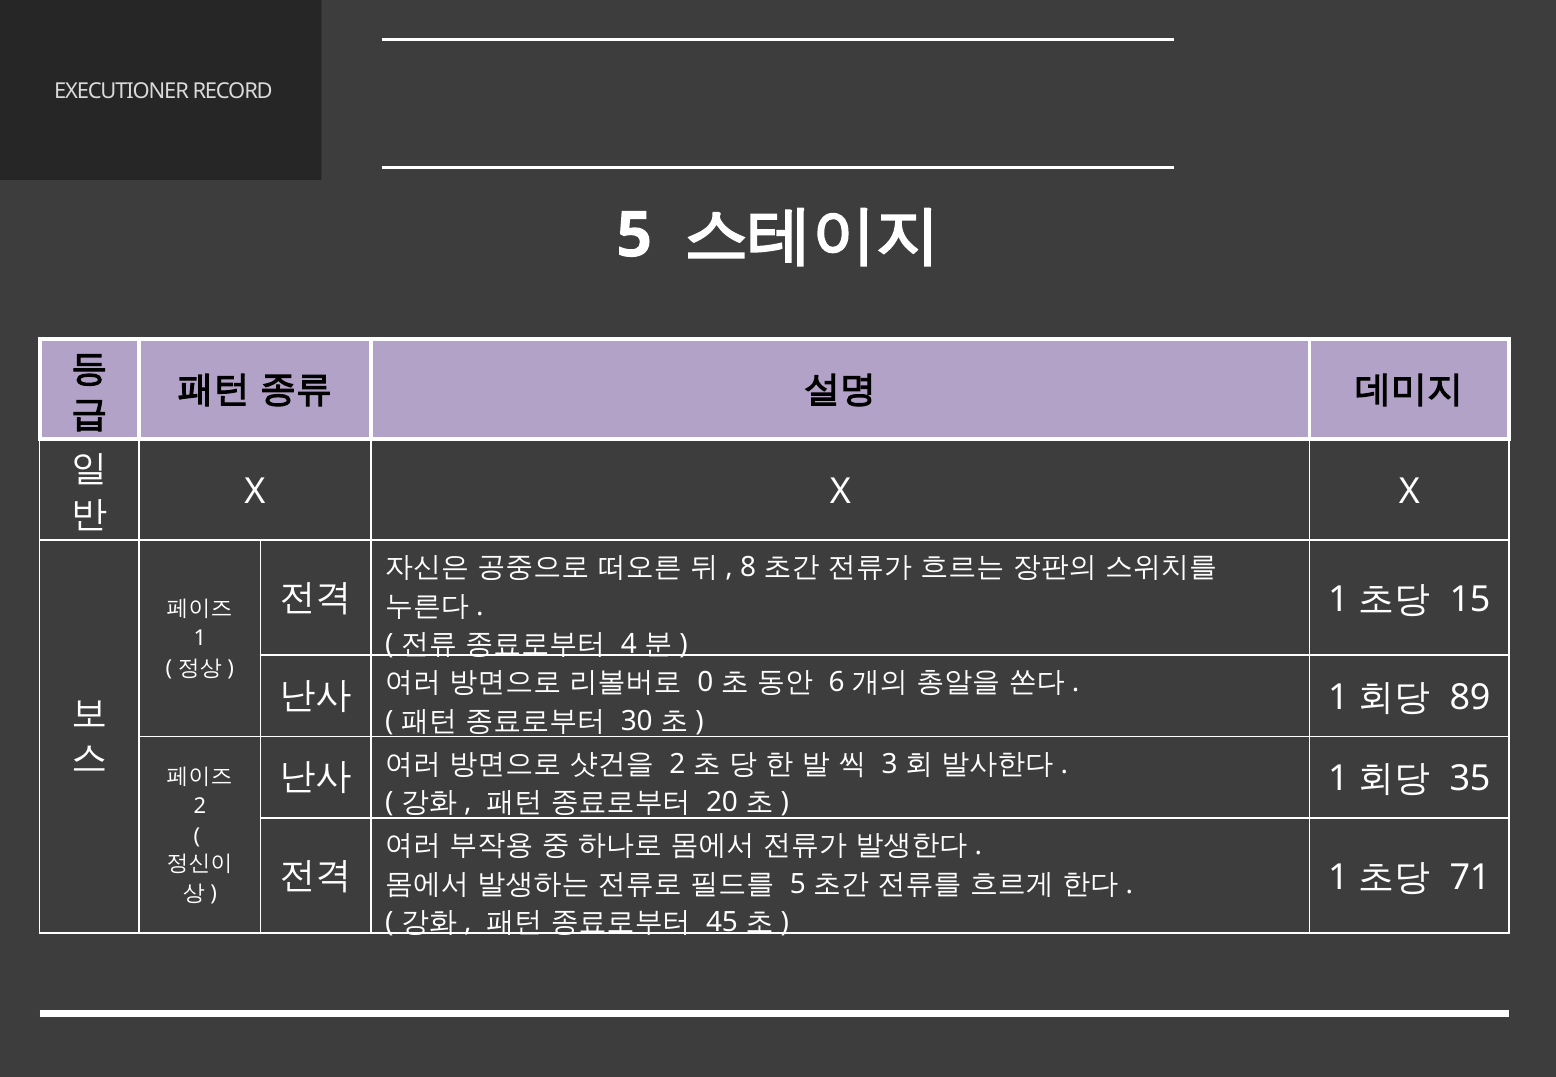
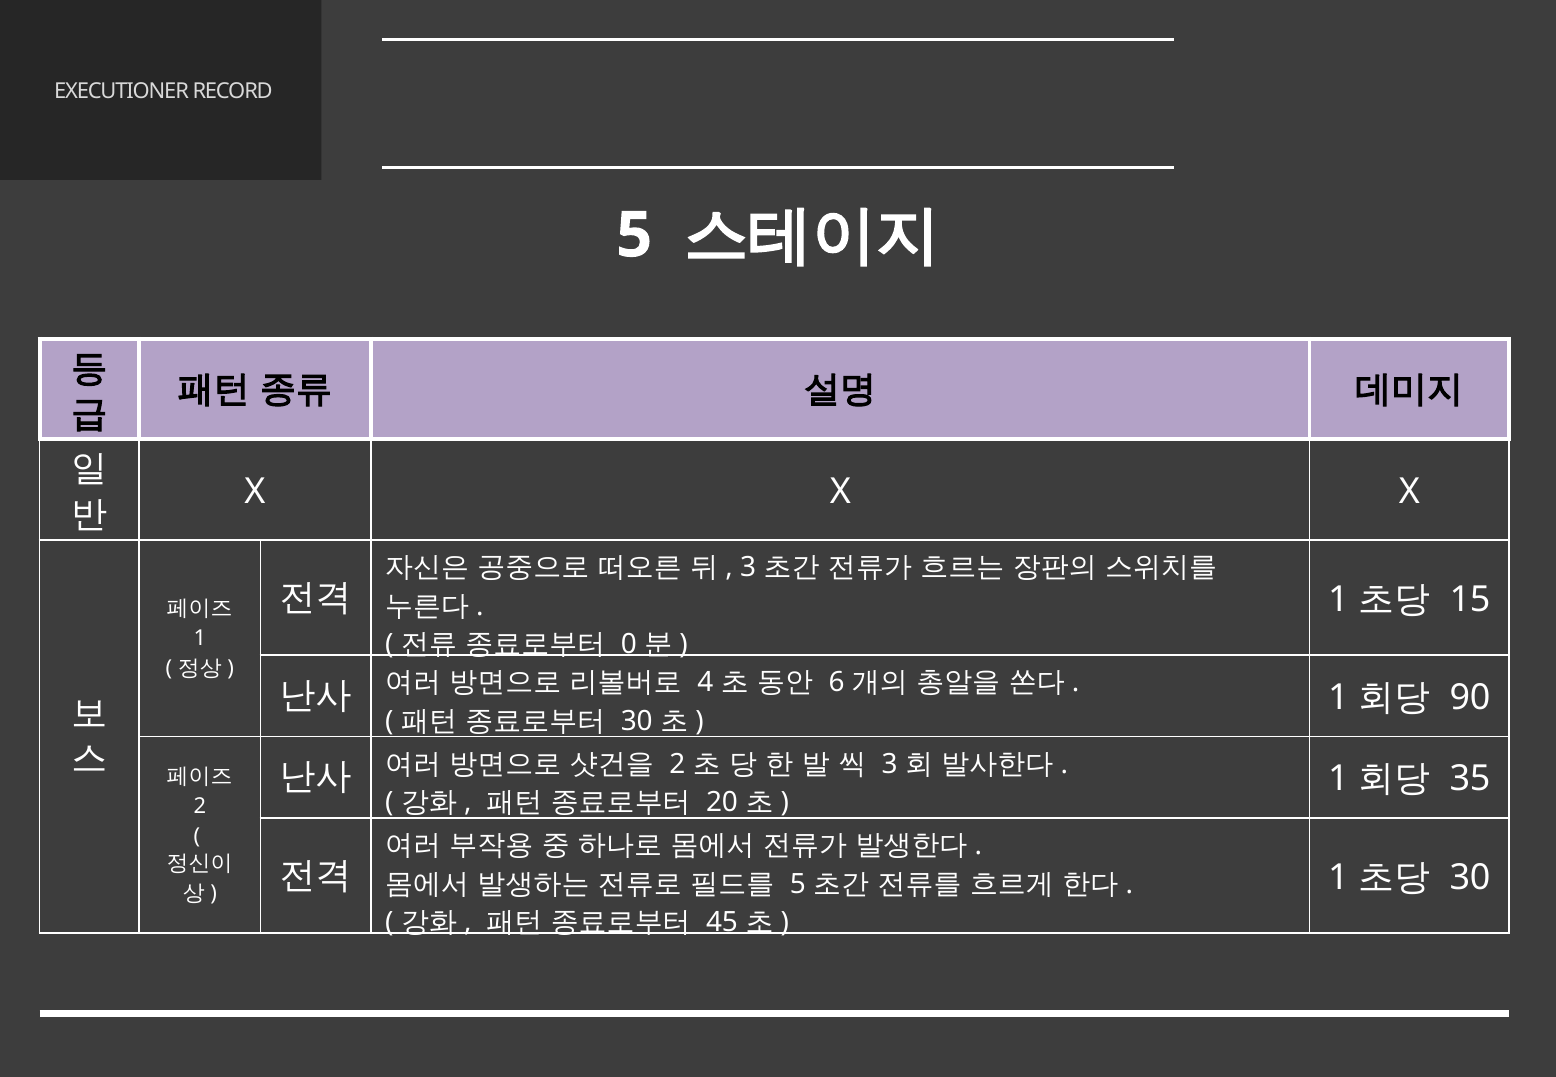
8: 8 -> 3 (748, 568)
4: 4 -> 0 (629, 644)
0: 0 -> 4 (705, 683)
89: 89 -> 90 (1470, 698)
71: 71 -> 30 (1470, 877)
